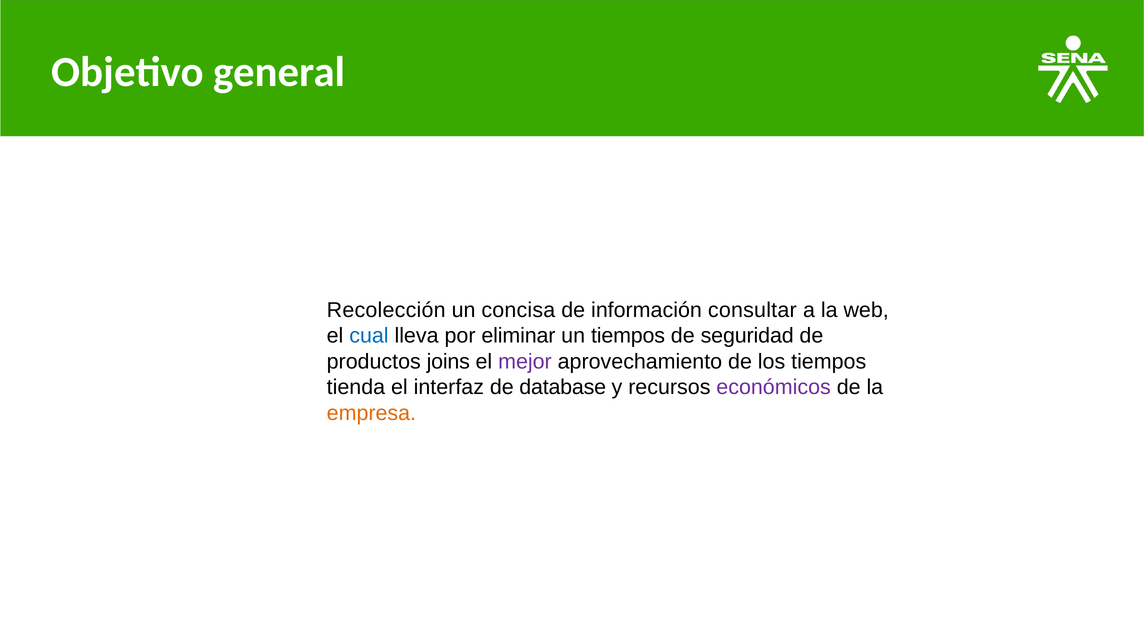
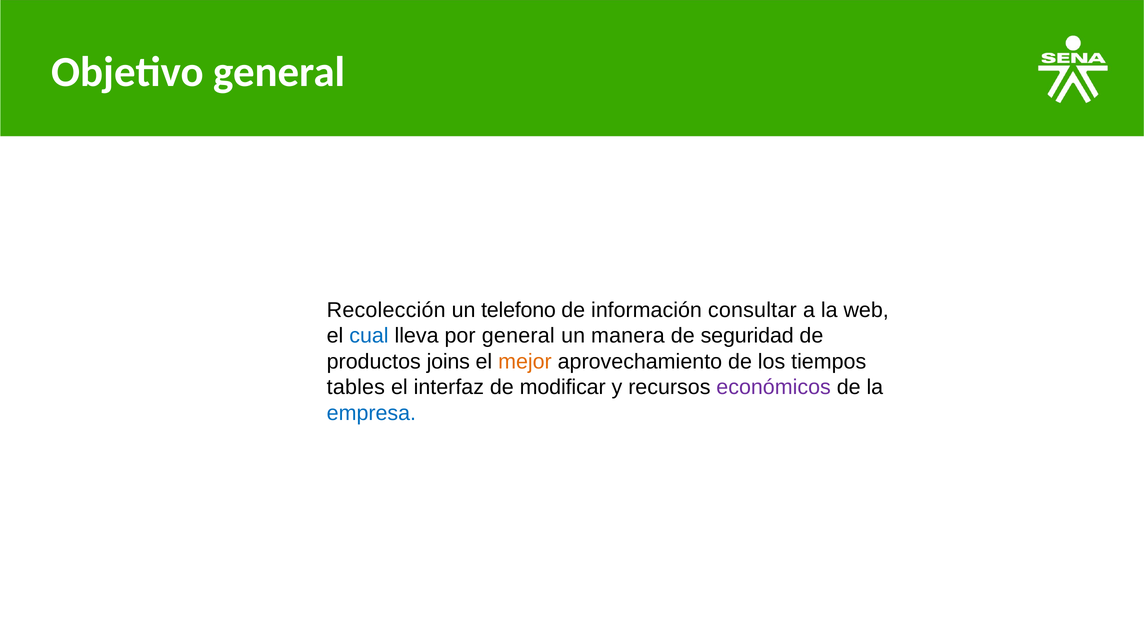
concisa: concisa -> telefono (519, 310)
por eliminar: eliminar -> general (518, 336)
un tiempos: tiempos -> manera (628, 336)
mejor colour: purple -> orange (525, 362)
tienda: tienda -> tables (356, 388)
database: database -> modificar (563, 388)
empresa colour: orange -> blue (371, 413)
